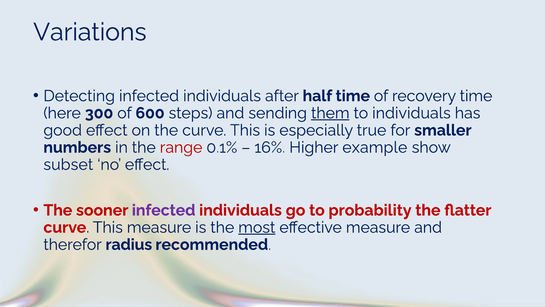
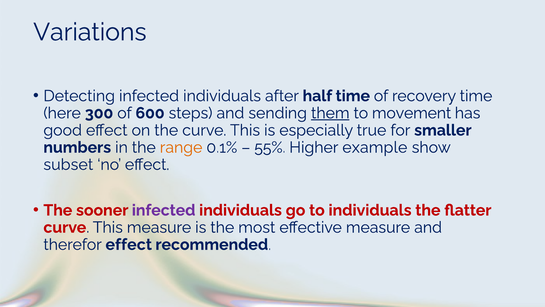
to individuals: individuals -> movement (412, 113)
range colour: red -> orange (181, 147)
16%: 16% -> 55% (270, 147)
to probability: probability -> individuals (370, 210)
most underline: present -> none (257, 227)
therefor radius: radius -> effect (129, 244)
